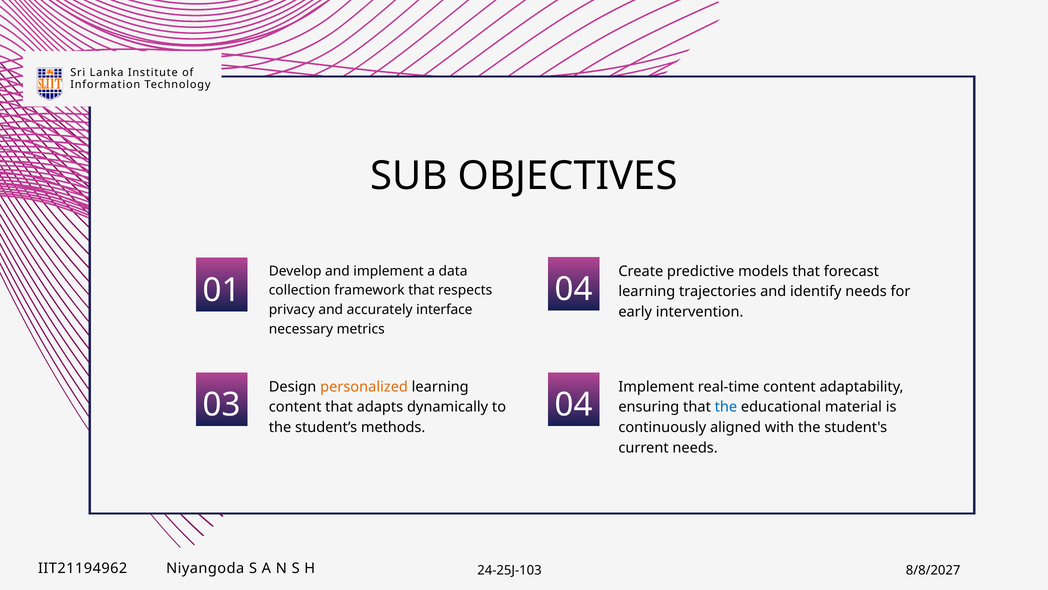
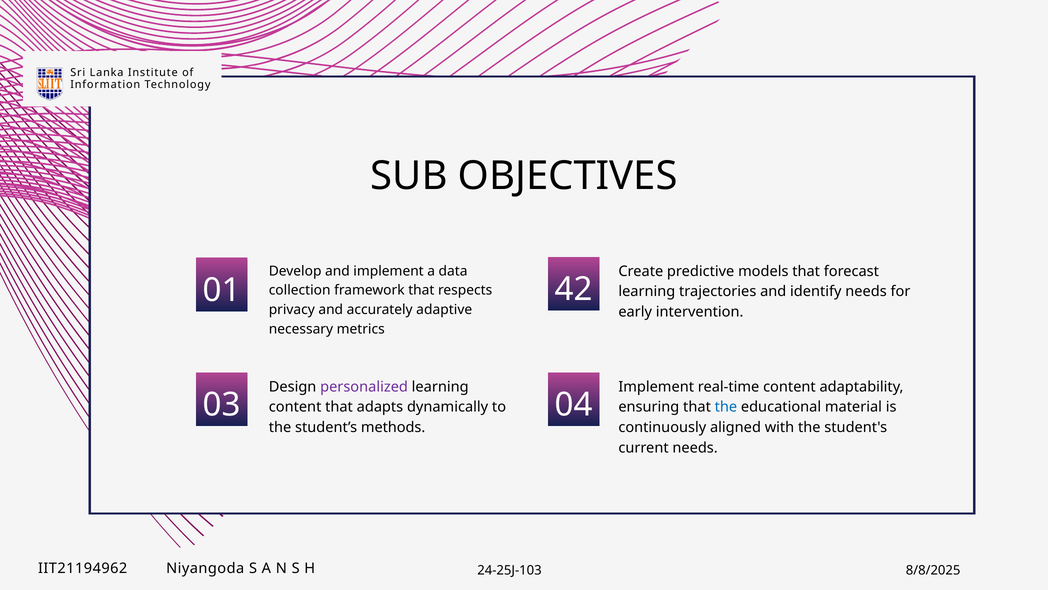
01 04: 04 -> 42 (574, 289)
interface: interface -> adaptive (444, 309)
personalized colour: orange -> purple (364, 386)
8/8/2027: 8/8/2027 -> 8/8/2025 (933, 570)
